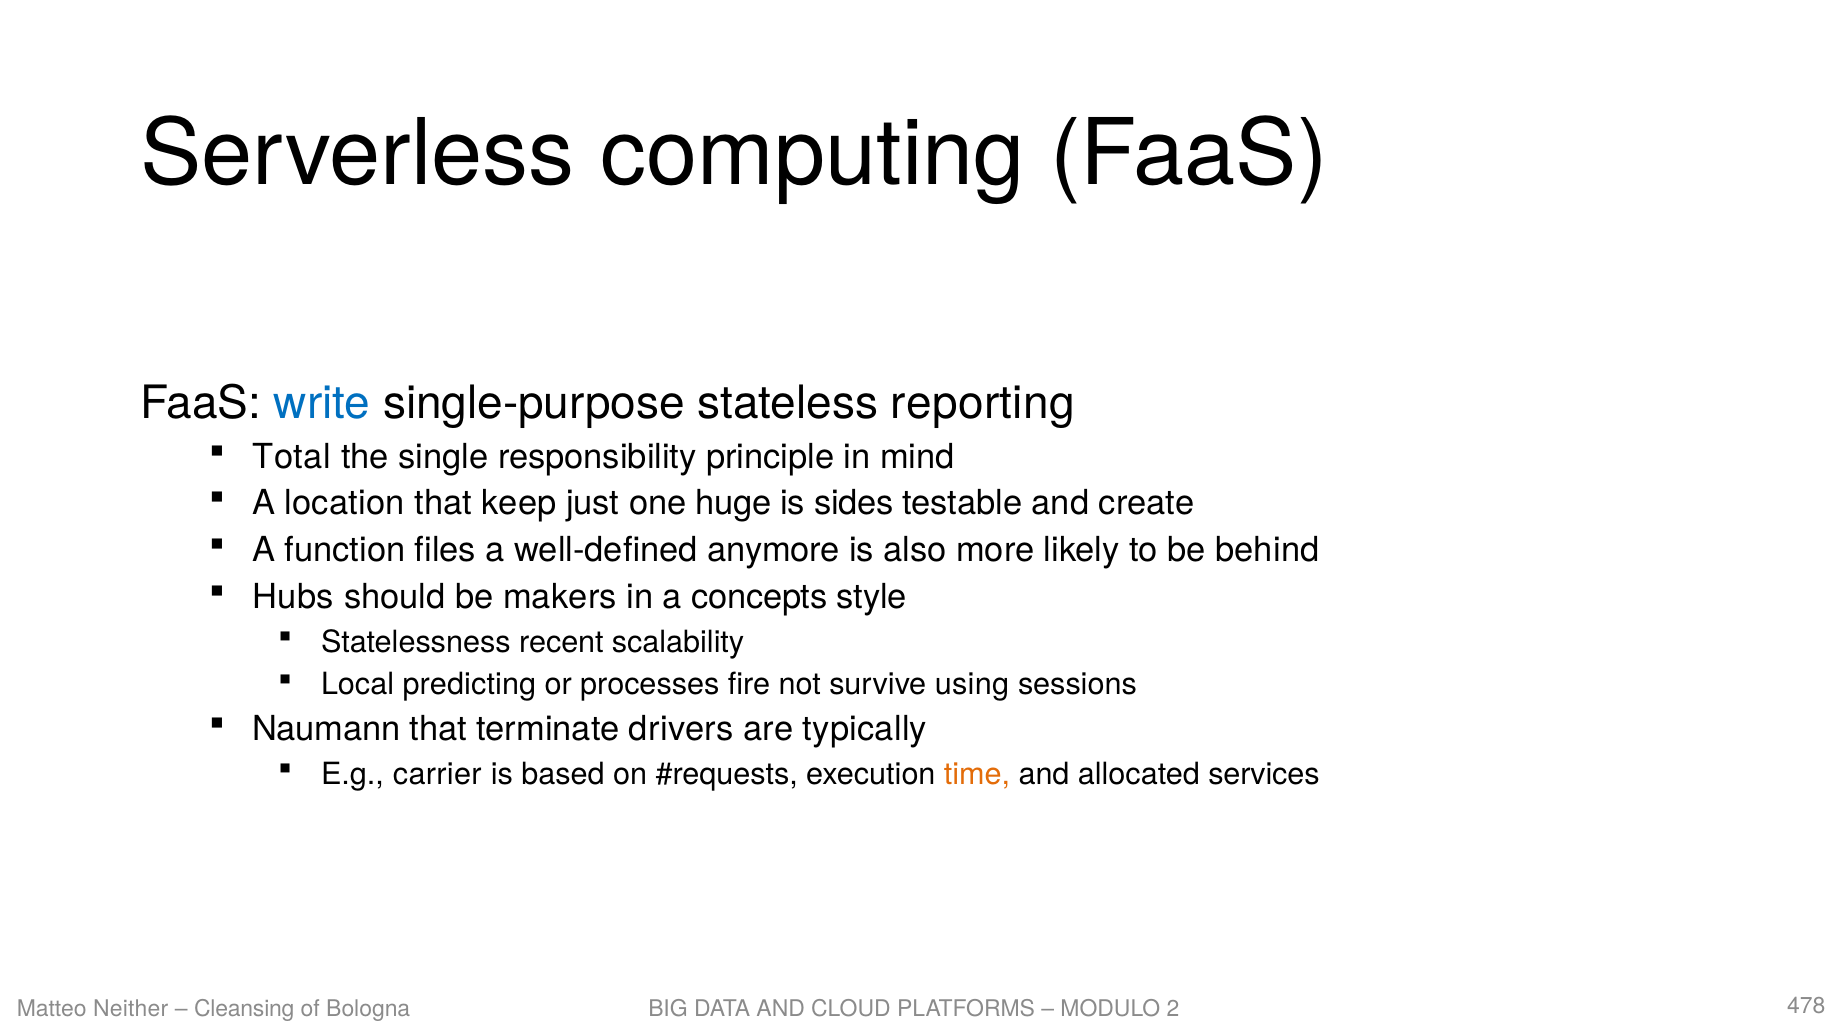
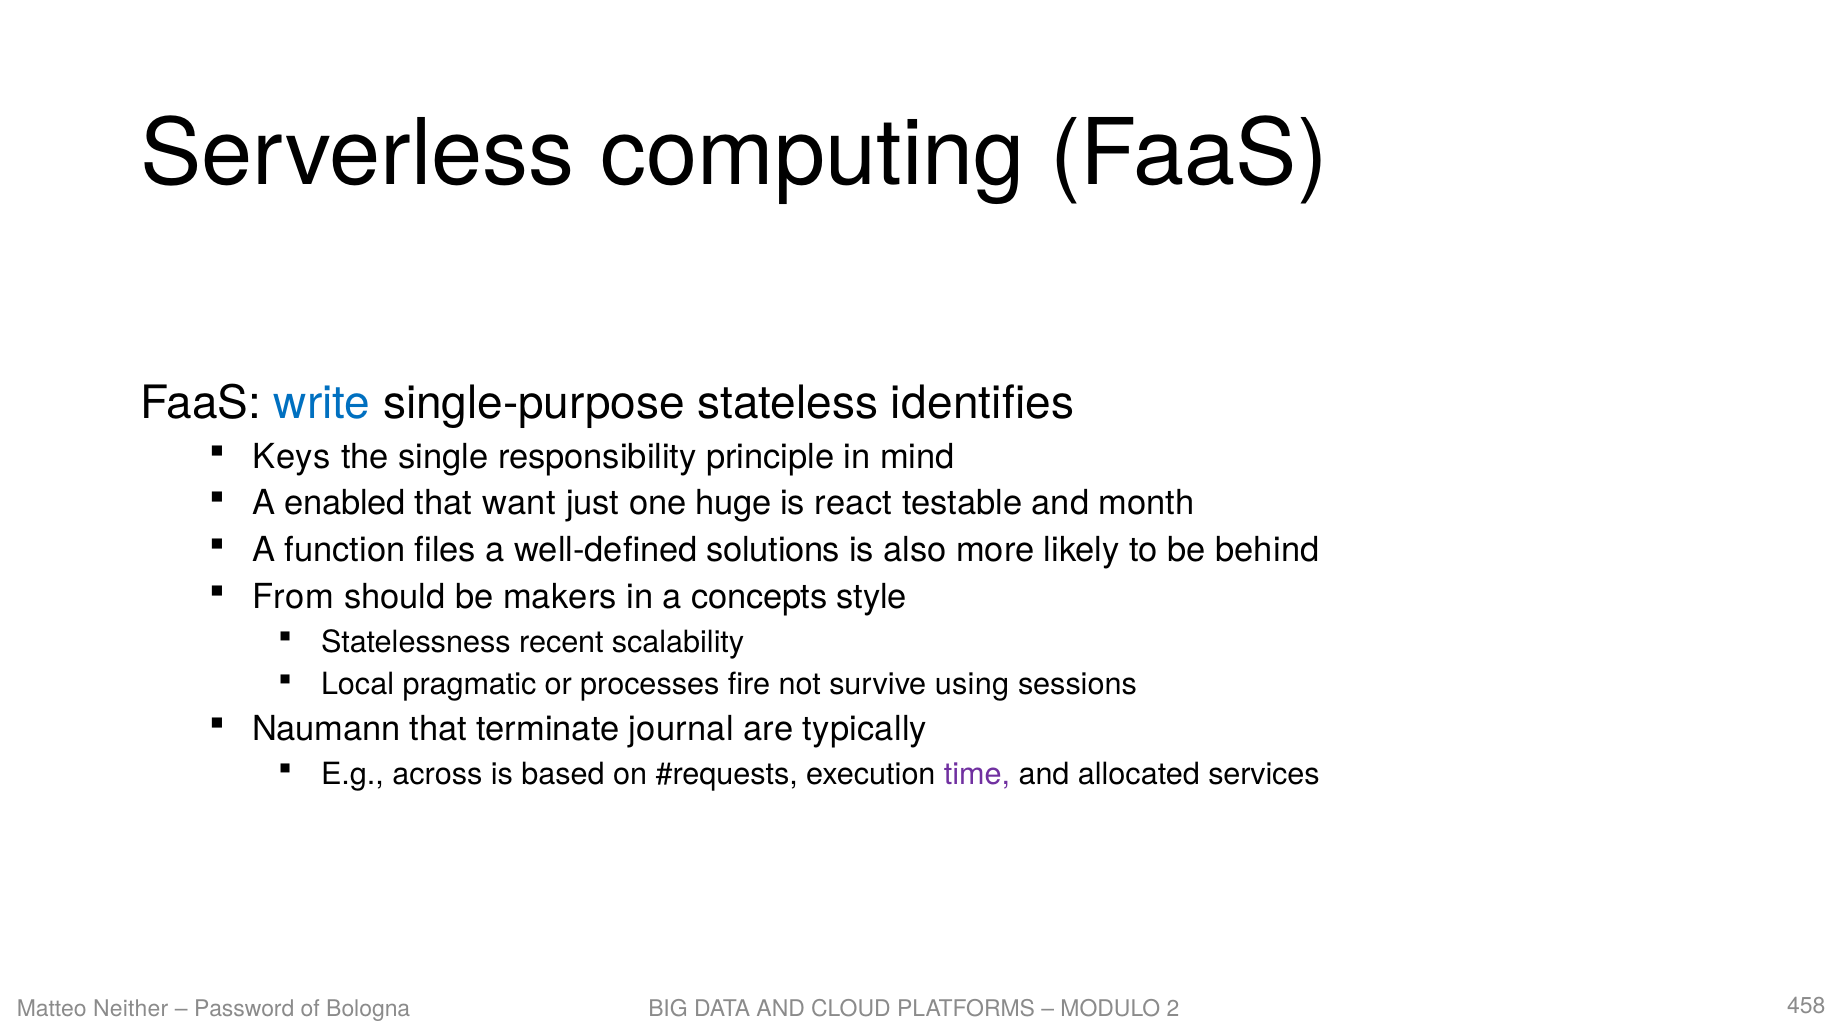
reporting: reporting -> identifies (983, 403)
Total: Total -> Keys (292, 456)
location: location -> enabled (345, 503)
keep: keep -> want (519, 503)
sides: sides -> react (854, 503)
create: create -> month (1147, 503)
anymore: anymore -> solutions (774, 550)
Hubs: Hubs -> From (293, 597)
predicting: predicting -> pragmatic (469, 684)
drivers: drivers -> journal (681, 729)
carrier: carrier -> across (437, 774)
time colour: orange -> purple (977, 774)
Cleansing: Cleansing -> Password (244, 1008)
478: 478 -> 458 (1806, 1006)
